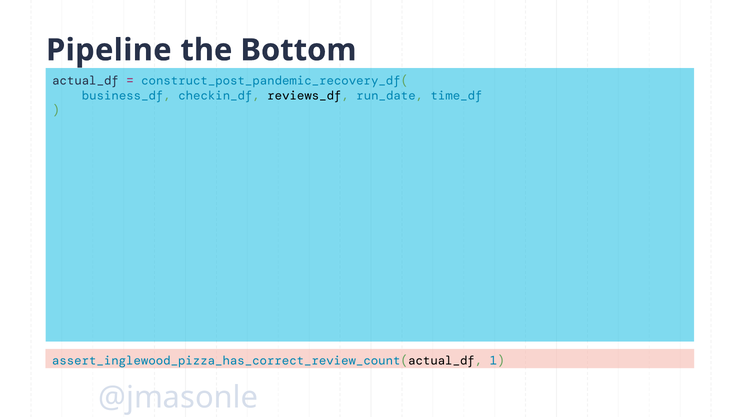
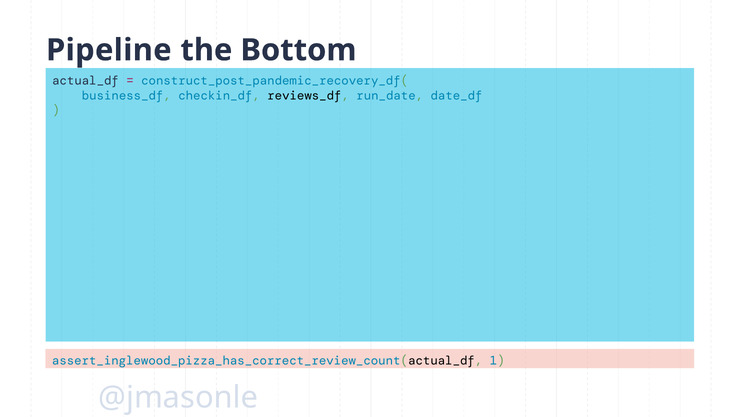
time_df: time_df -> date_df (457, 96)
